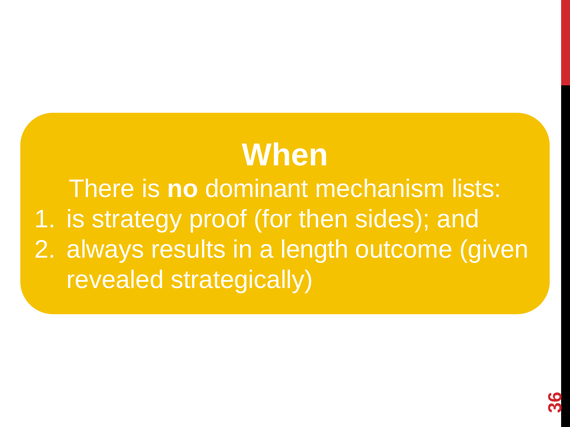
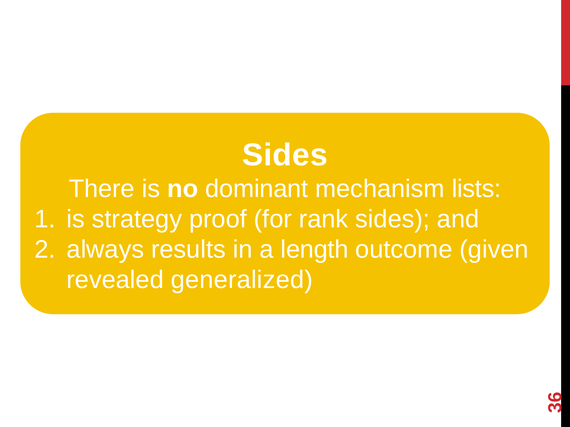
When: When -> Sides (285, 155)
then: then -> rank (324, 219)
strategically: strategically -> generalized (242, 280)
